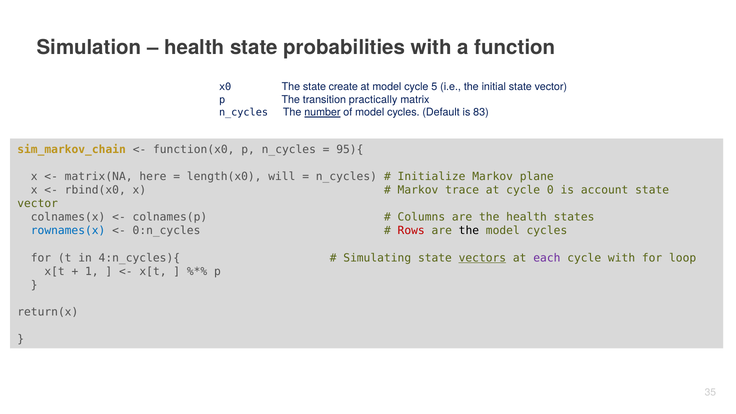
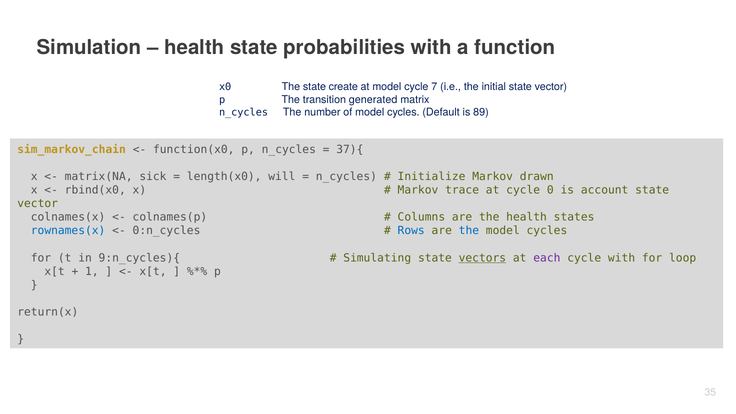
5: 5 -> 7 (434, 87)
practically: practically -> generated (373, 100)
number underline: present -> none (322, 112)
83: 83 -> 89 (481, 112)
95){: 95){ -> 37){ (350, 150)
here: here -> sick (153, 177)
plane: plane -> drawn (537, 177)
Rows colour: red -> blue (411, 231)
the colour: black -> blue (469, 231)
4:n_cycles){: 4:n_cycles){ -> 9:n_cycles){ (139, 258)
